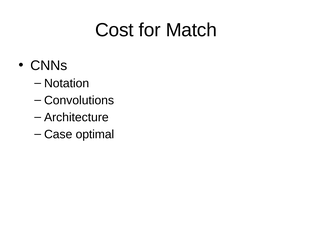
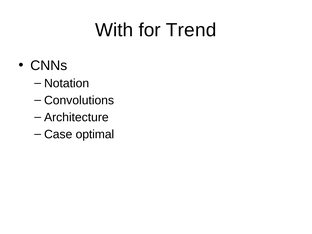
Cost: Cost -> With (114, 30)
Match: Match -> Trend (191, 30)
